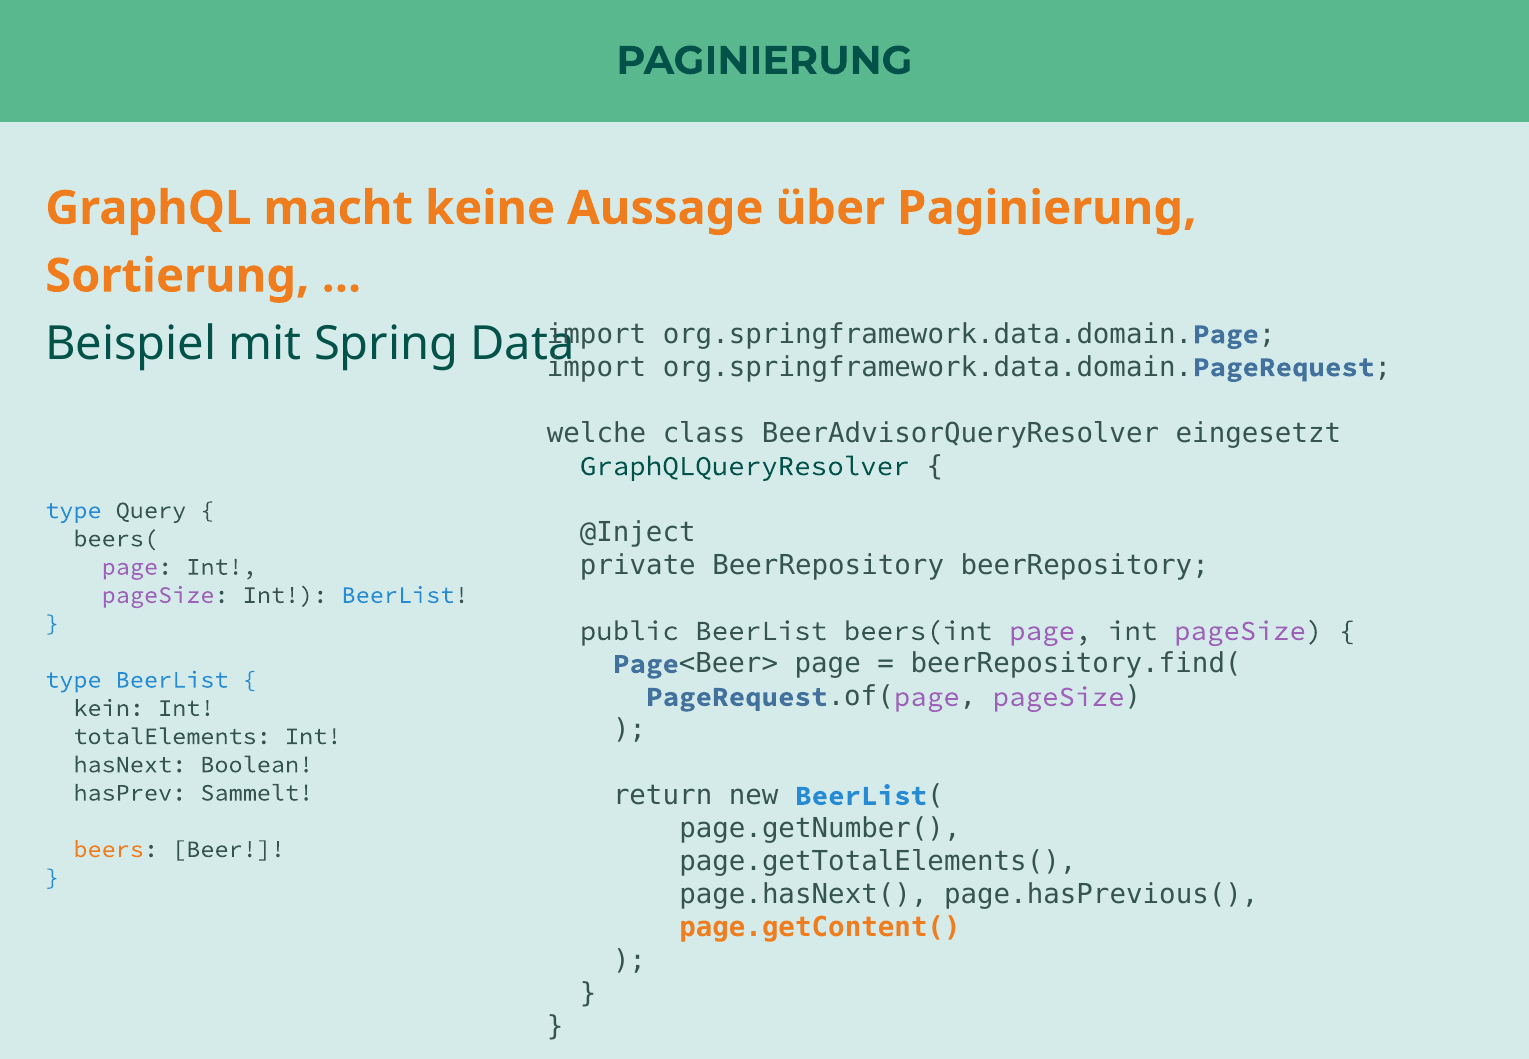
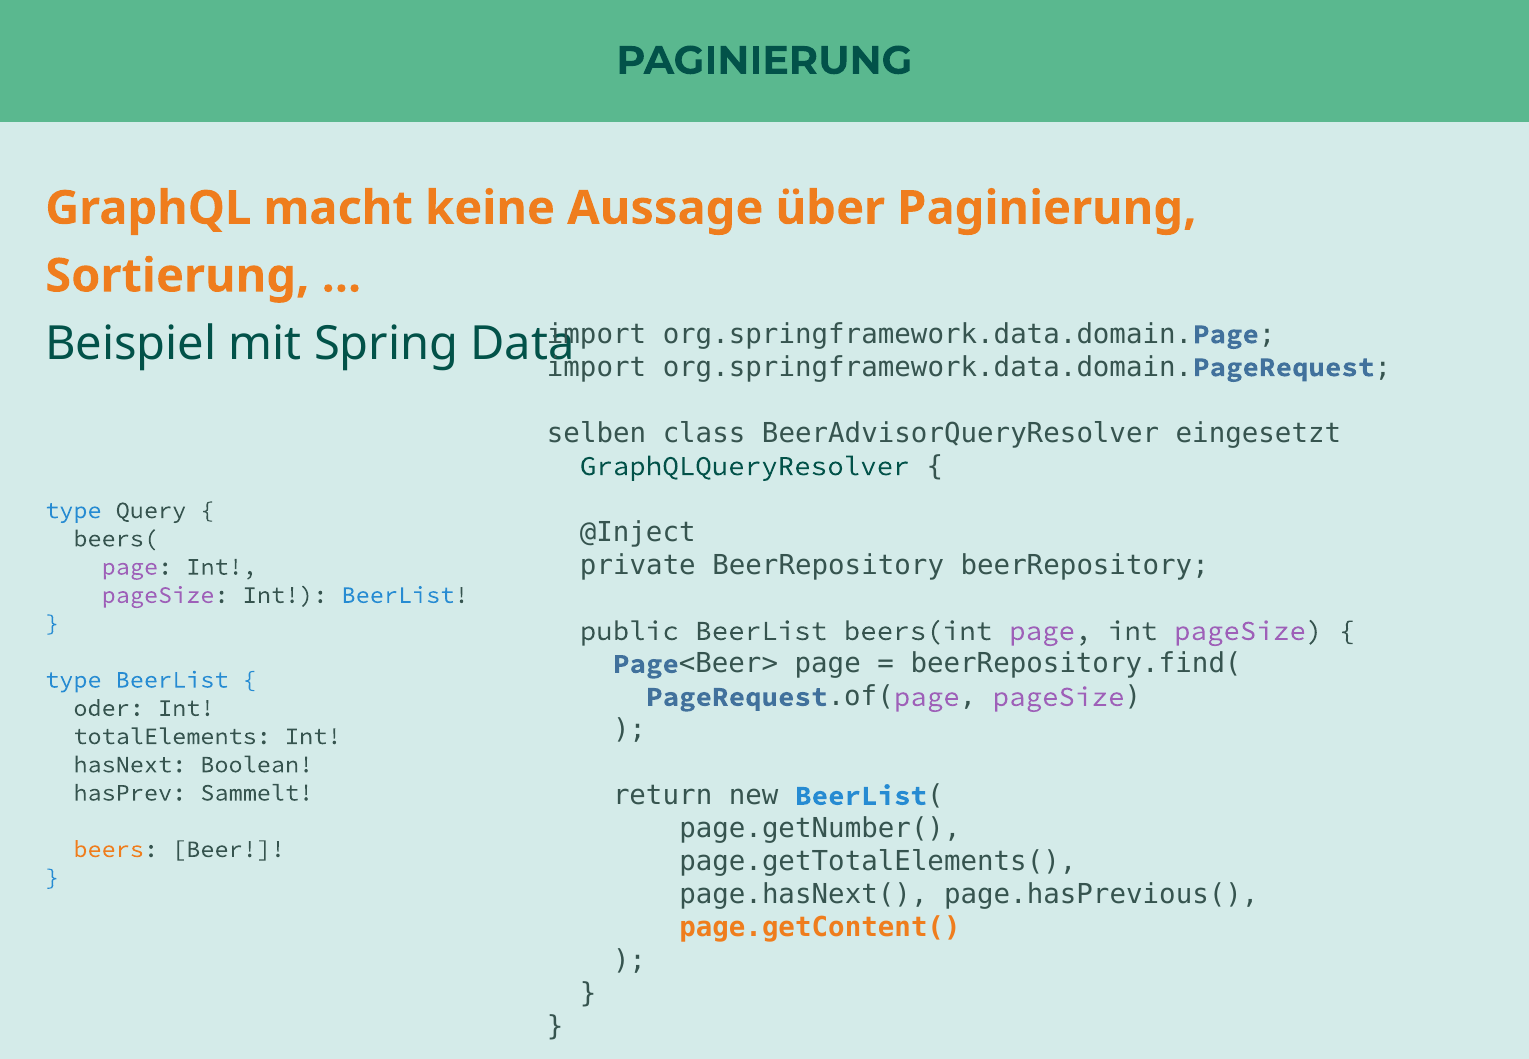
welche: welche -> selben (597, 433)
kein: kein -> oder (109, 708)
